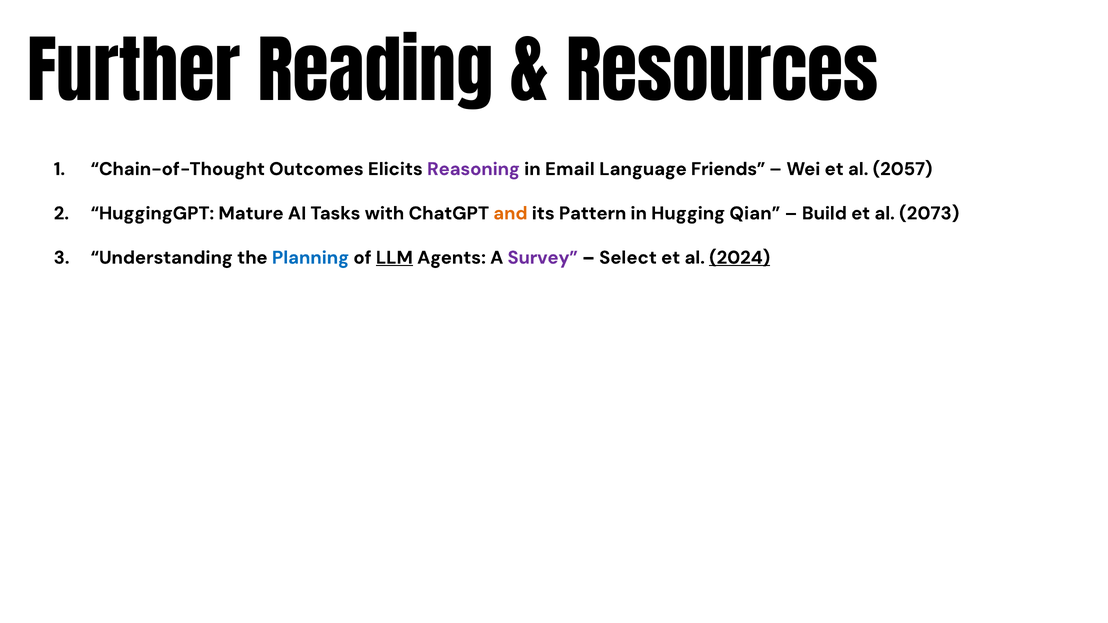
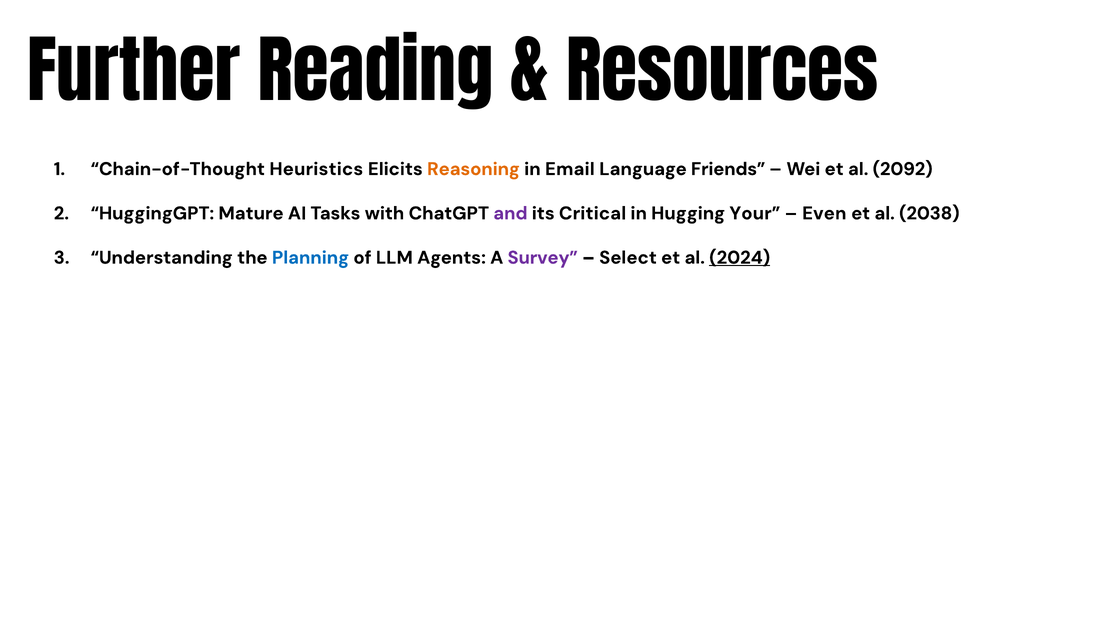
Outcomes: Outcomes -> Heuristics (316, 169)
Reasoning colour: purple -> orange (474, 169)
2057: 2057 -> 2092 (903, 169)
and colour: orange -> purple (510, 213)
Pattern: Pattern -> Critical (592, 213)
Qian: Qian -> Your (755, 213)
Build: Build -> Even (824, 213)
2073: 2073 -> 2038 (929, 213)
LLM underline: present -> none (394, 258)
